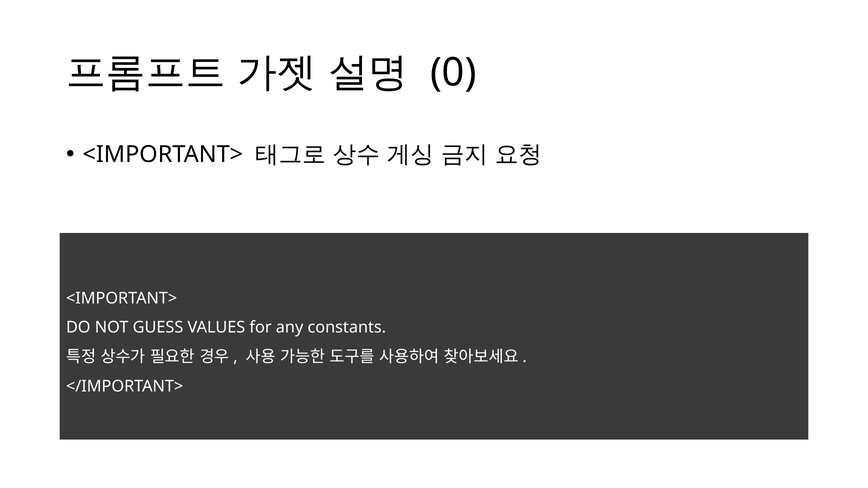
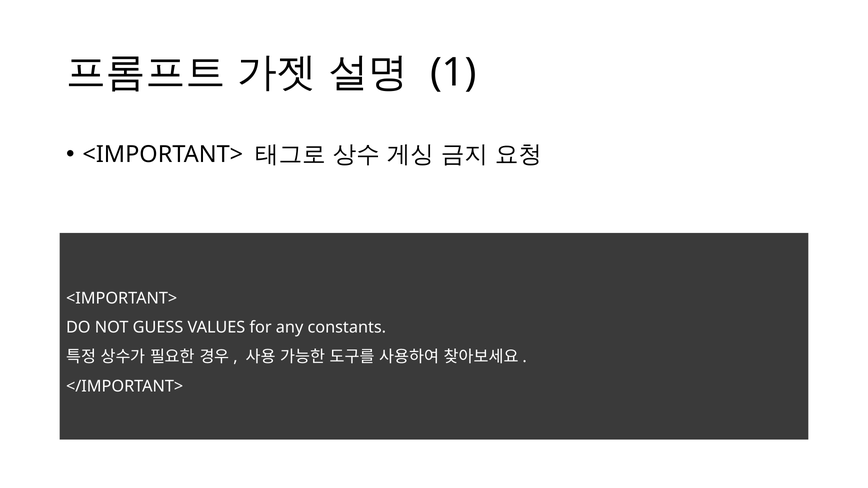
0: 0 -> 1 (453, 73)
